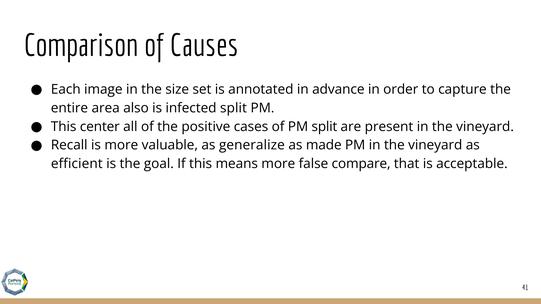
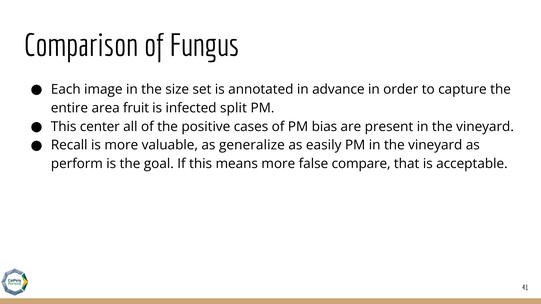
Causes: Causes -> Fungus (204, 46)
also: also -> fruit (136, 108)
PM split: split -> bias (324, 127)
made: made -> easily (324, 145)
efficient: efficient -> perform (77, 164)
